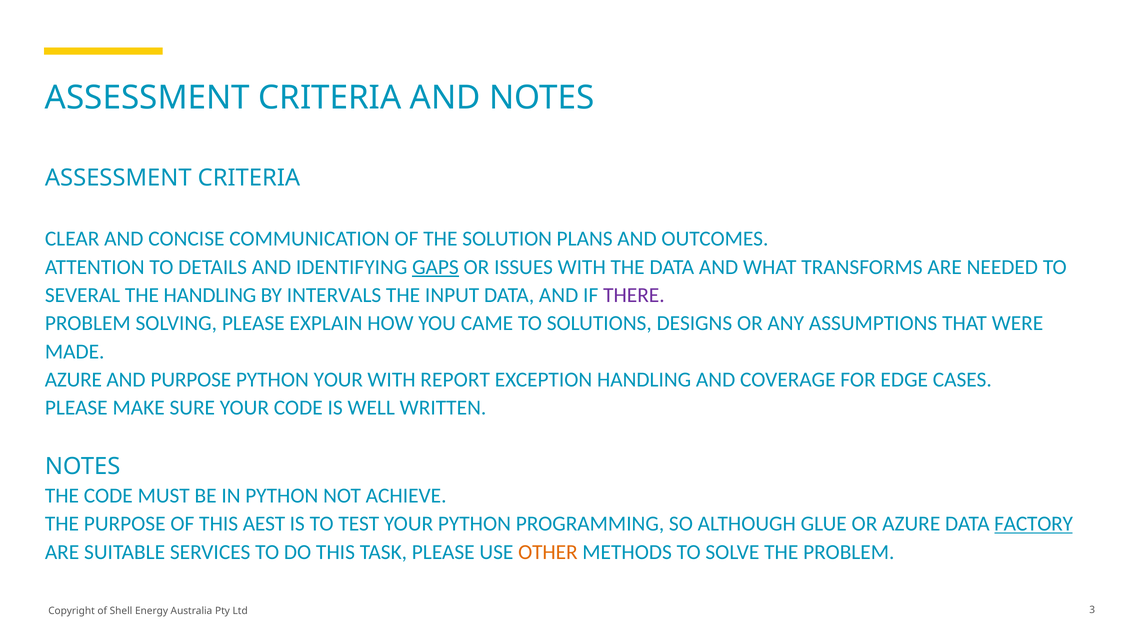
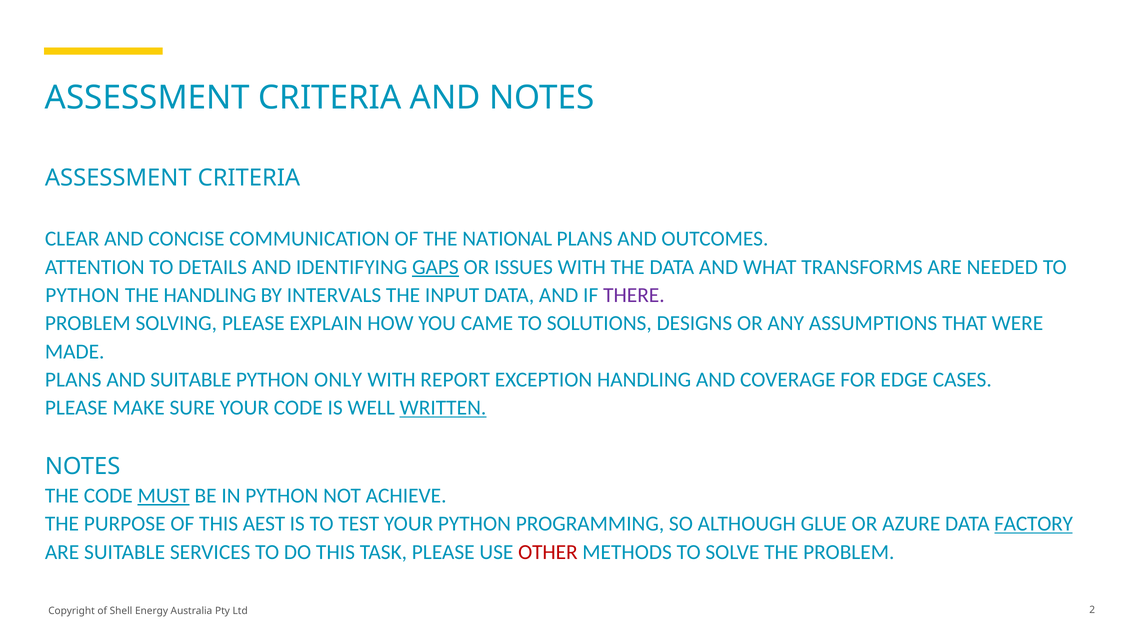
SOLUTION: SOLUTION -> NATIONAL (507, 239)
SEVERAL: SEVERAL -> PYTHON (82, 295)
AZURE: AZURE -> PLANS (73, 380)
AND PURPOSE: PURPOSE -> SUITABLE (191, 380)
PYTHON YOUR: YOUR -> ONLY (338, 380)
WRITTEN underline: none -> present (443, 408)
MUST underline: none -> present (164, 496)
OTHER colour: orange -> red (548, 552)
3: 3 -> 2 (1092, 610)
